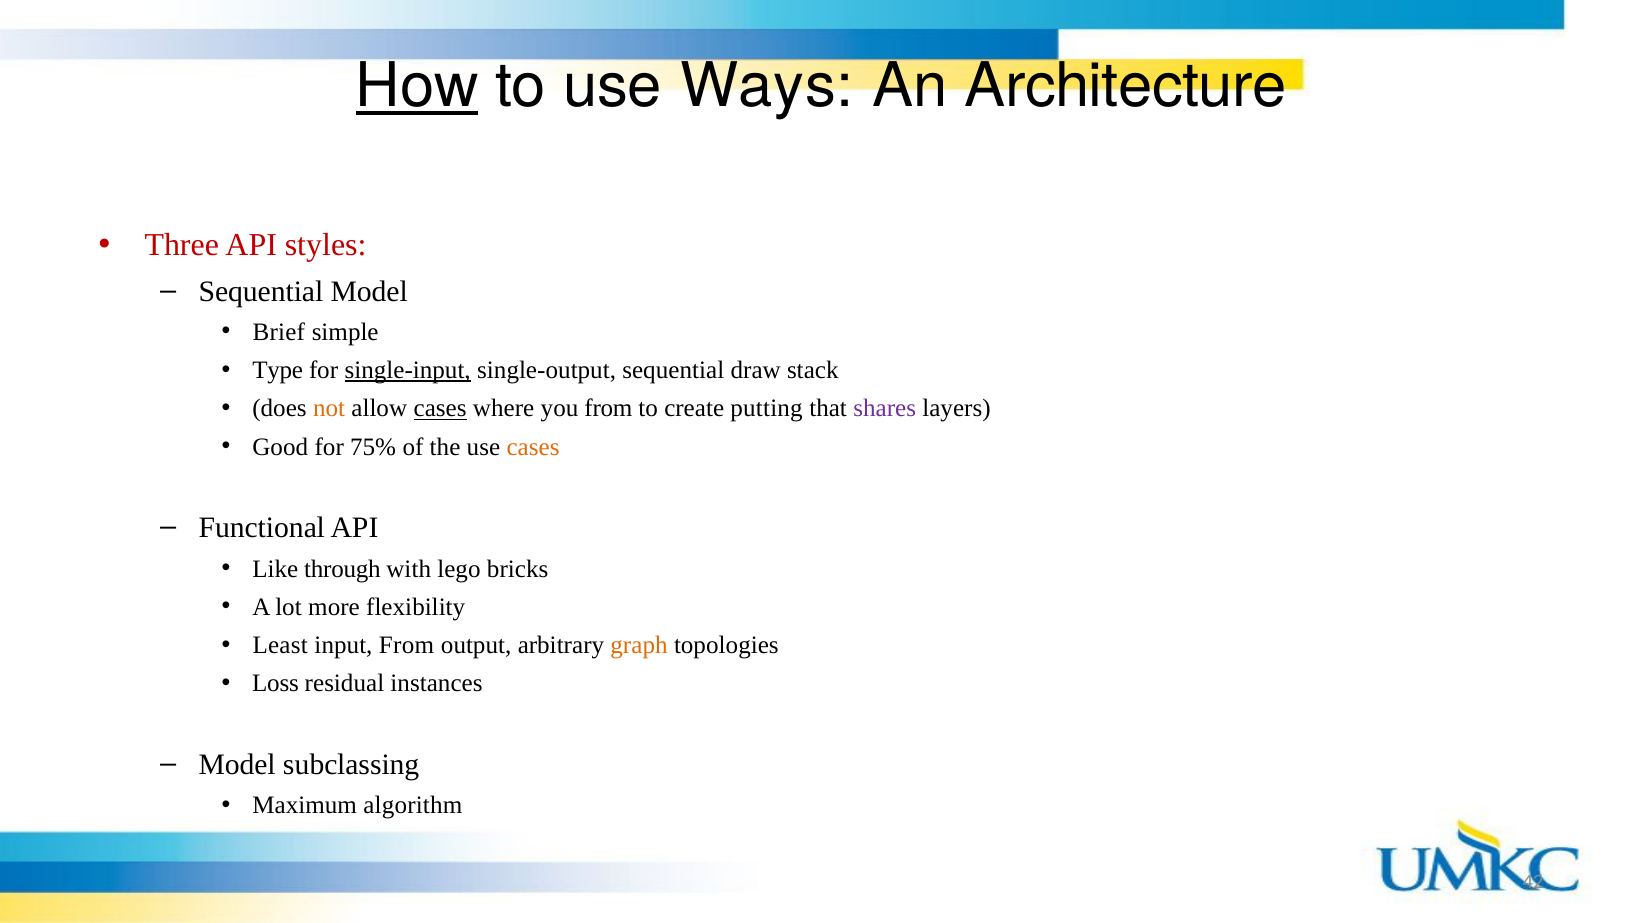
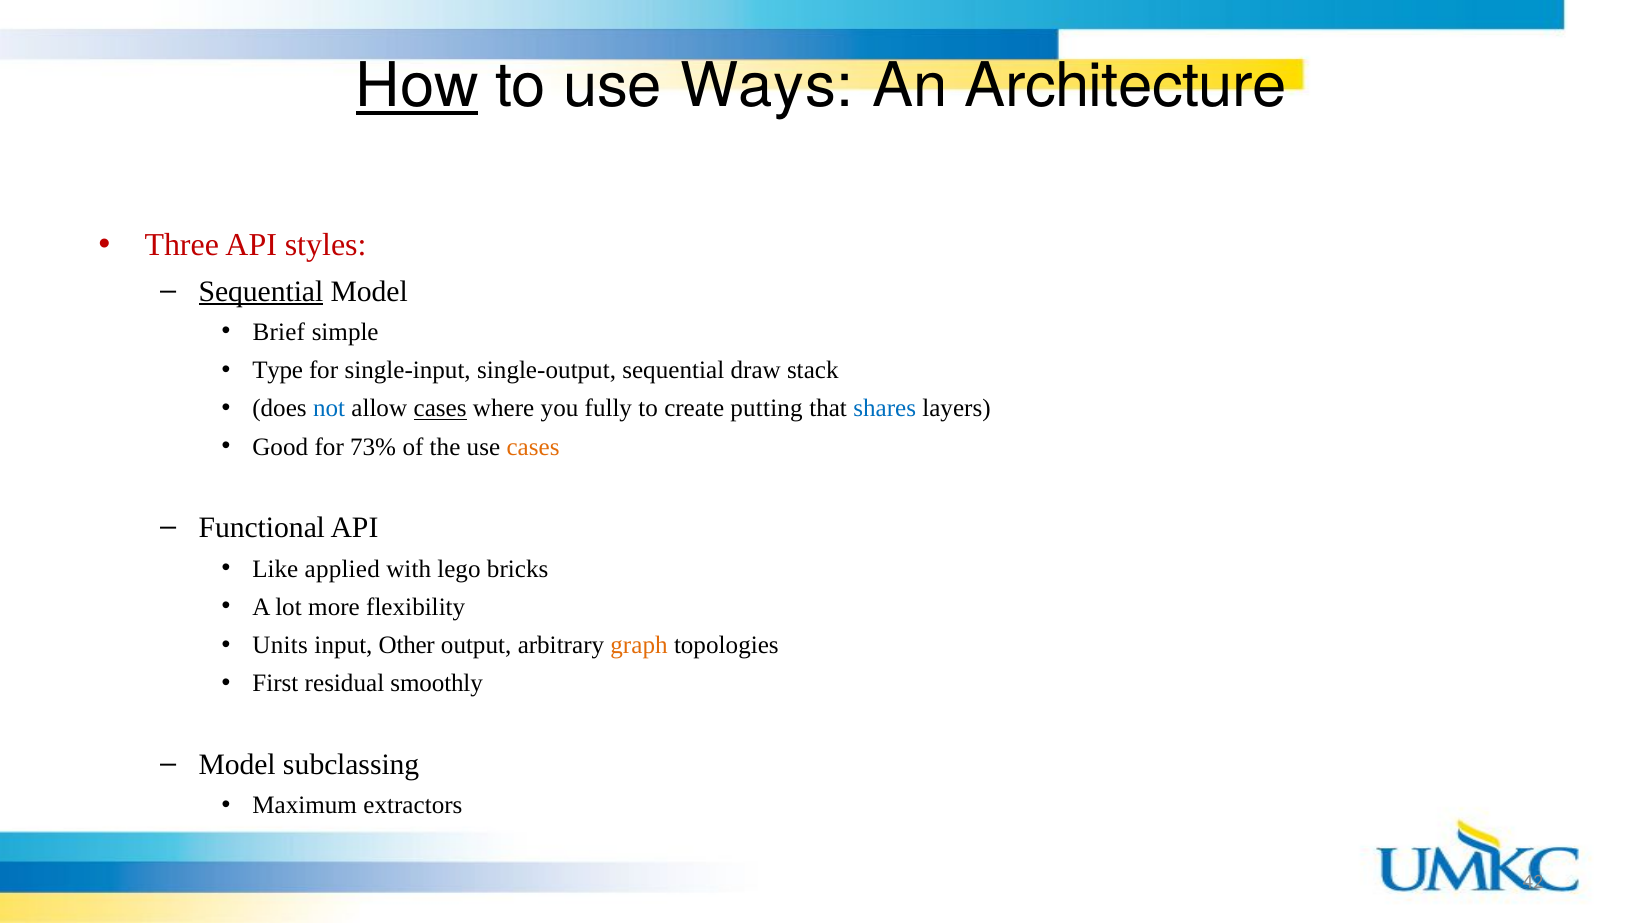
Sequential underline: none -> present (261, 292)
single-input underline: present -> none (408, 371)
not colour: orange -> blue (329, 409)
you from: from -> fully (608, 409)
shares colour: purple -> blue (885, 409)
75%: 75% -> 73% (373, 447)
through: through -> applied (342, 569)
Least: Least -> Units (280, 646)
input From: From -> Other (407, 646)
Loss: Loss -> First (275, 684)
instances: instances -> smoothly (437, 684)
algorithm: algorithm -> extractors (413, 806)
